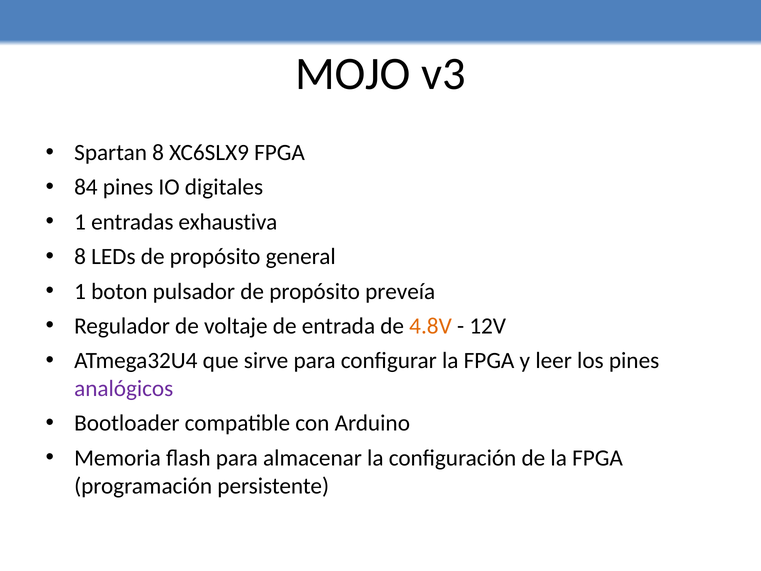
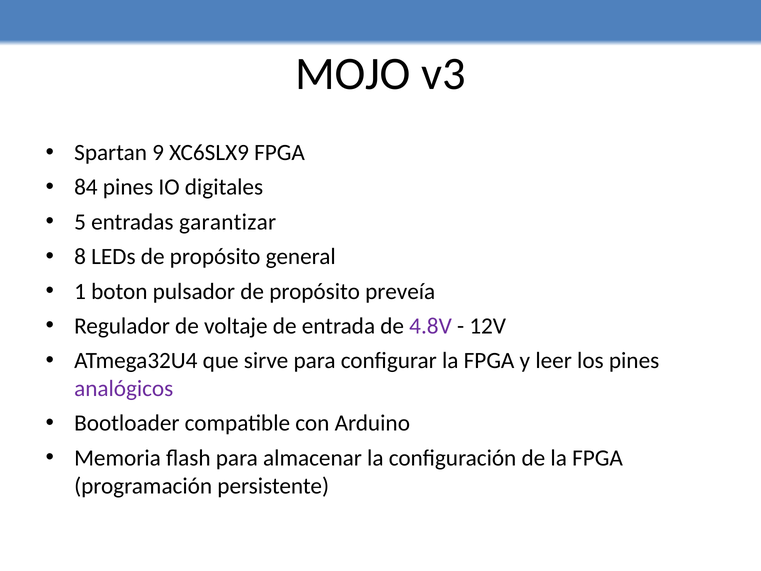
Spartan 8: 8 -> 9 (158, 153)
1: 1 -> 5 (80, 222)
exhaustiva: exhaustiva -> garantizar (228, 222)
4.8V colour: orange -> purple (431, 326)
